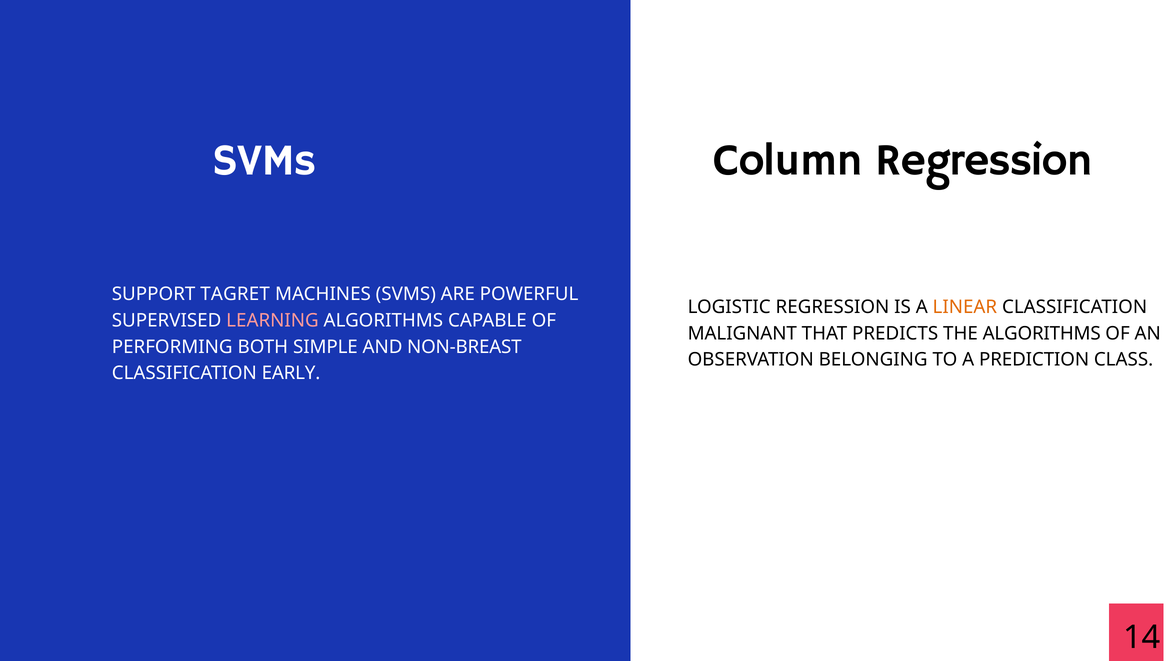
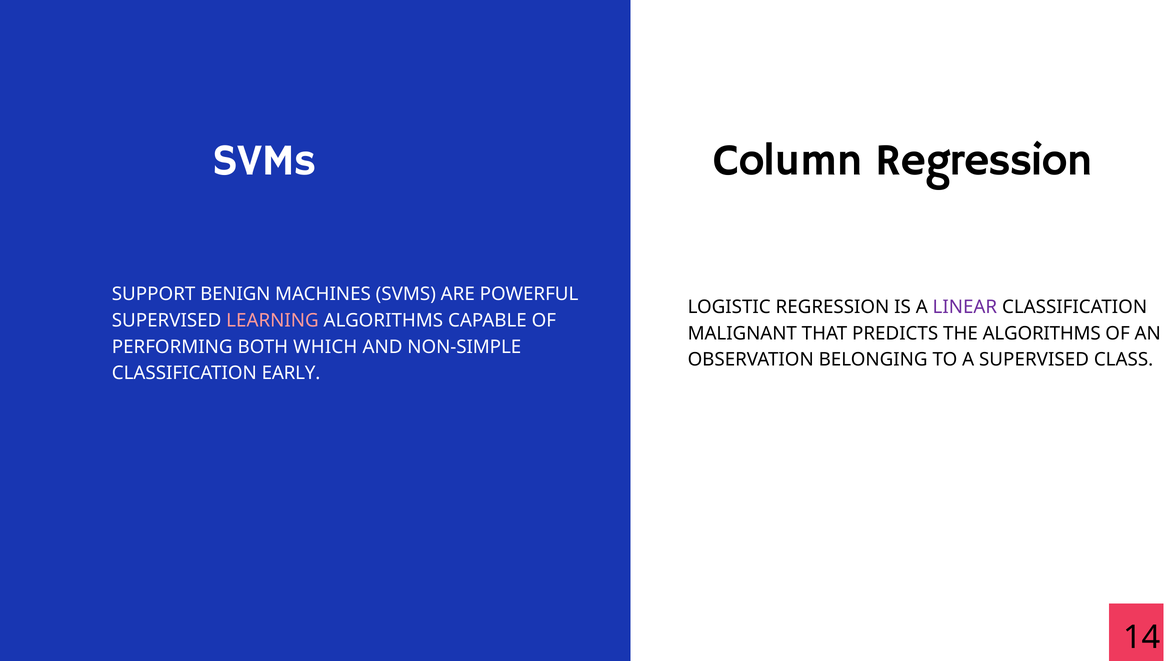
TAGRET: TAGRET -> BENIGN (235, 294)
LINEAR colour: orange -> purple (965, 307)
SIMPLE: SIMPLE -> WHICH (325, 347)
NON-BREAST: NON-BREAST -> NON-SIMPLE (464, 347)
A PREDICTION: PREDICTION -> SUPERVISED (1034, 360)
